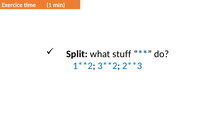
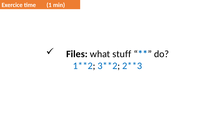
Split: Split -> Files (77, 54)
